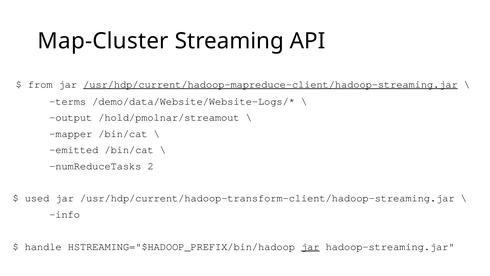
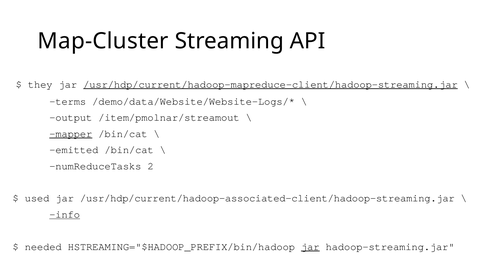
from: from -> they (40, 84)
/hold/pmolnar/streamout: /hold/pmolnar/streamout -> /item/pmolnar/streamout (169, 117)
mapper underline: none -> present (71, 133)
/usr/hdp/current/hadoop-transform-client/hadoop-streaming.jar: /usr/hdp/current/hadoop-transform-client/hadoop-streaming.jar -> /usr/hdp/current/hadoop-associated-client/hadoop-streaming.jar (267, 198)
info underline: none -> present (65, 214)
handle: handle -> needed (43, 246)
